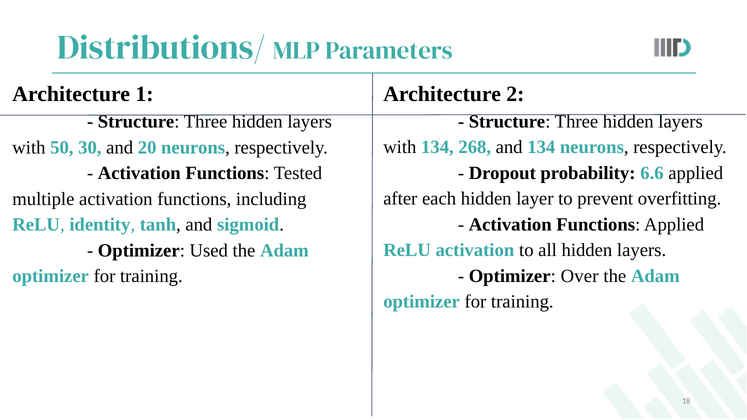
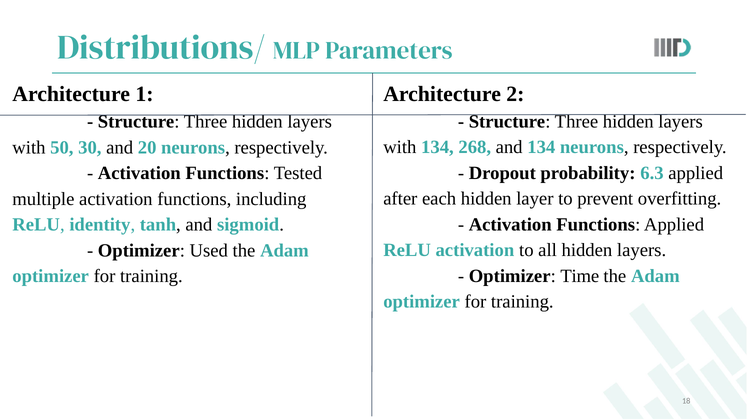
6.6: 6.6 -> 6.3 (652, 173)
Over: Over -> Time (580, 276)
